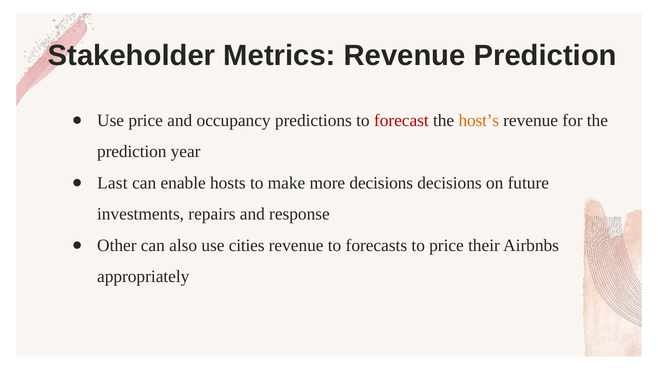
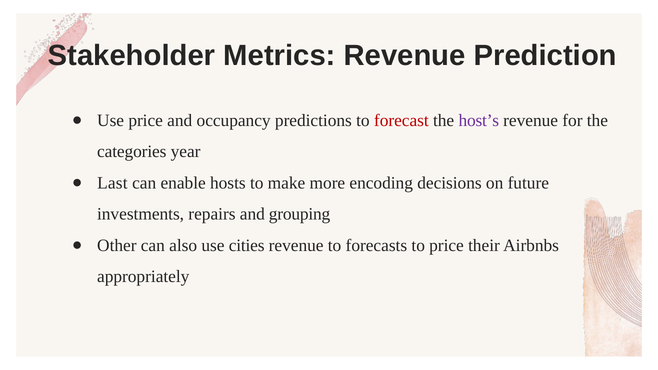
host’s colour: orange -> purple (479, 121)
prediction: prediction -> categories (132, 152)
more decisions: decisions -> encoding (381, 183)
response: response -> grouping (300, 214)
